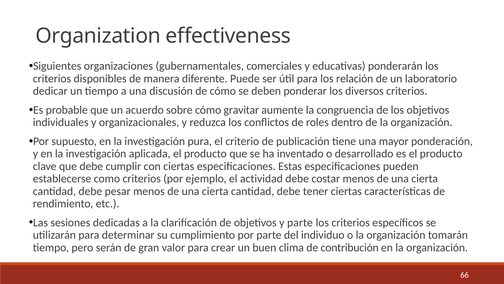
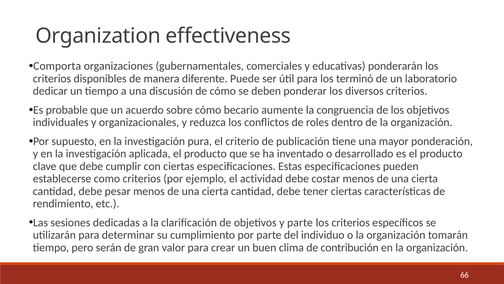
Siguientes: Siguientes -> Comporta (57, 66)
relación: relación -> terminó (355, 79)
gravitar: gravitar -> becario (241, 110)
